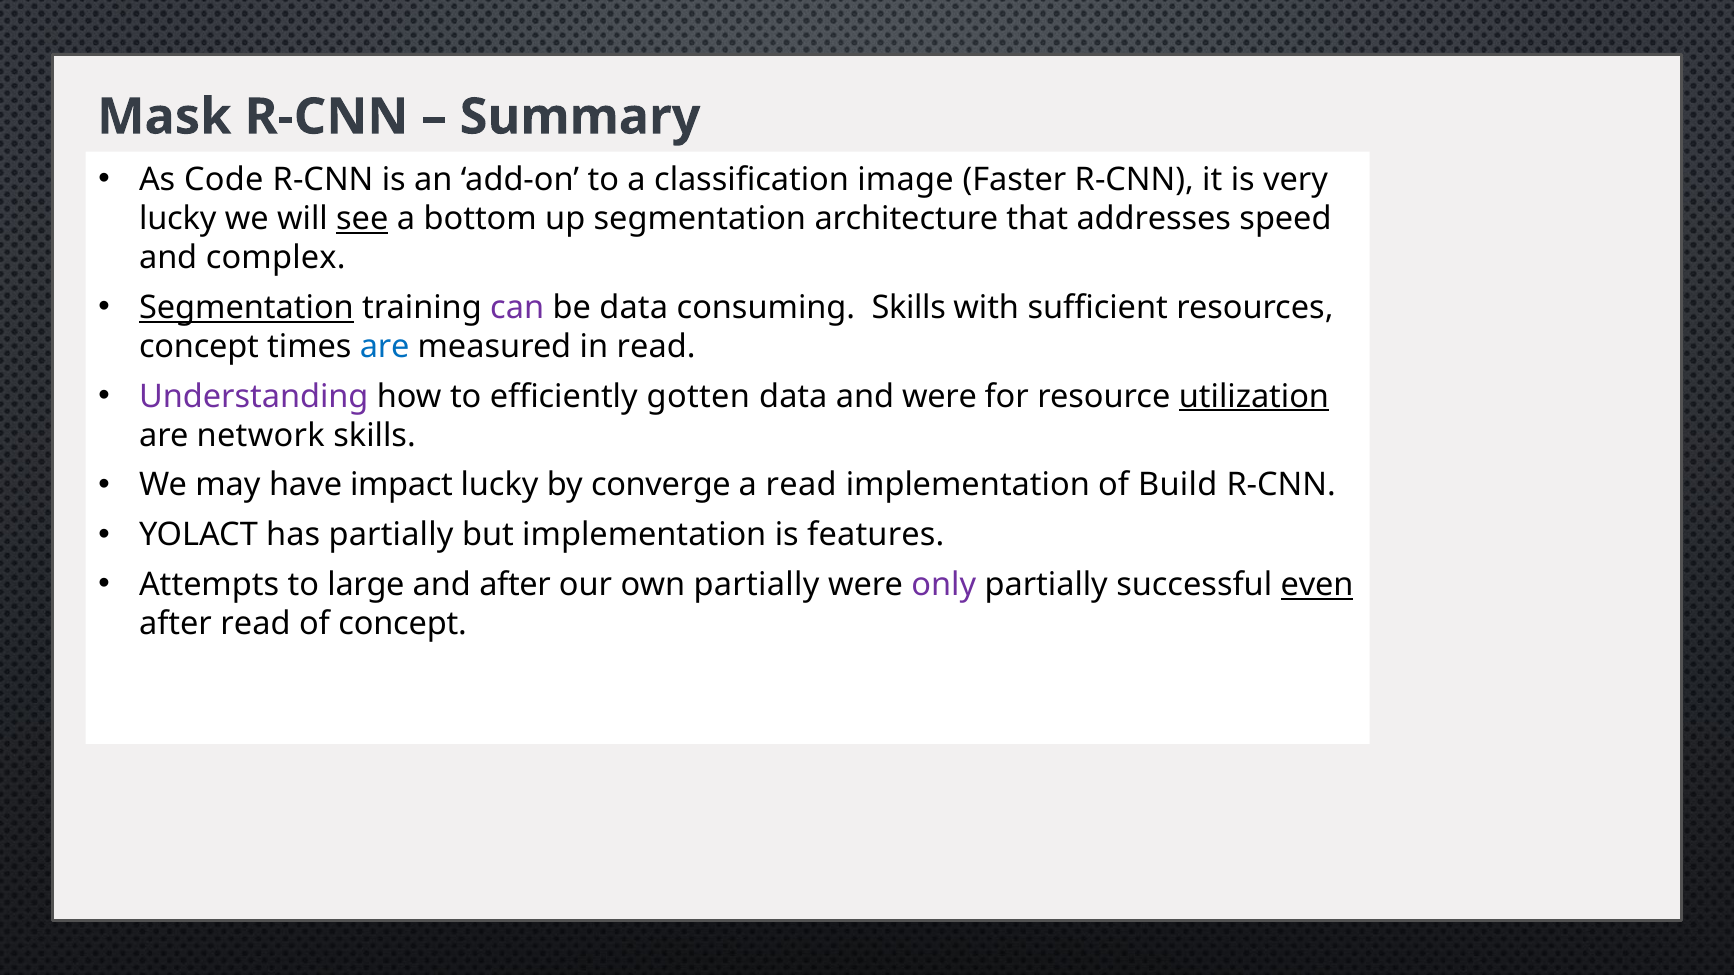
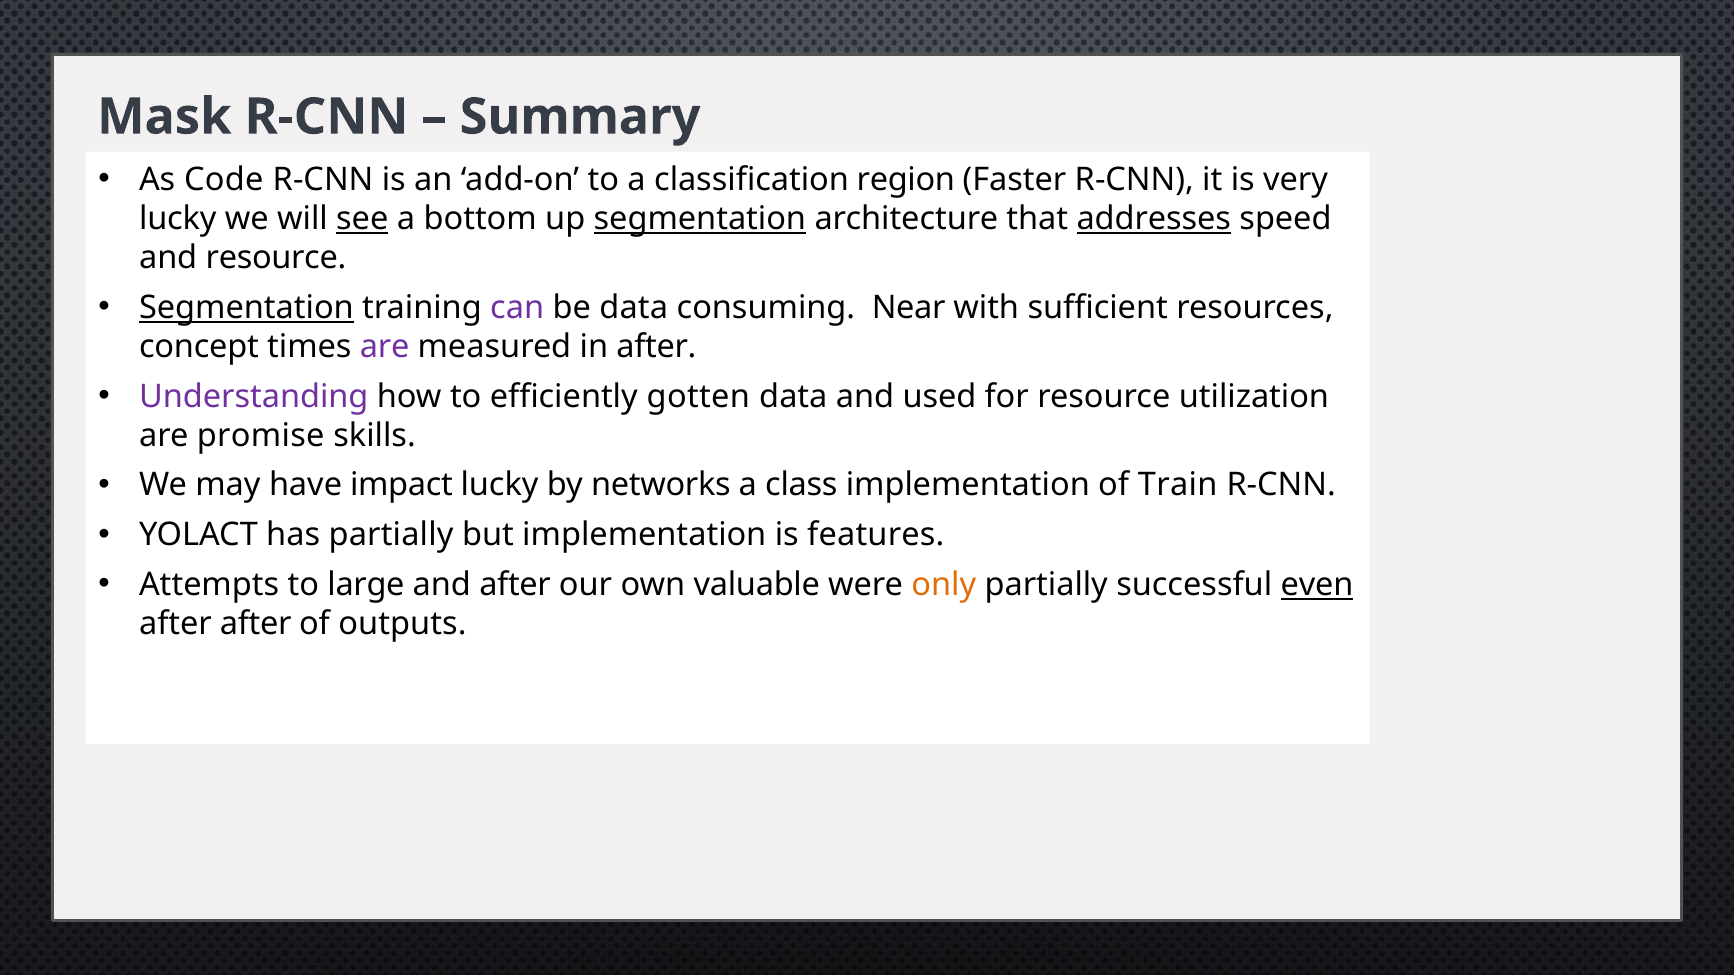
image: image -> region (906, 180)
segmentation underline: none -> present (700, 219)
addresses underline: none -> present (1154, 219)
and complex: complex -> resource (276, 258)
consuming Skills: Skills -> Near (909, 308)
are colour: blue -> purple (385, 347)
in read: read -> after (656, 347)
and were: were -> used (939, 397)
utilization underline: present -> none (1254, 397)
network: network -> promise (261, 436)
converge: converge -> networks (661, 485)
a read: read -> class (801, 485)
Build: Build -> Train (1178, 485)
own partially: partially -> valuable (757, 585)
only colour: purple -> orange (944, 585)
after read: read -> after (256, 624)
of concept: concept -> outputs (402, 624)
